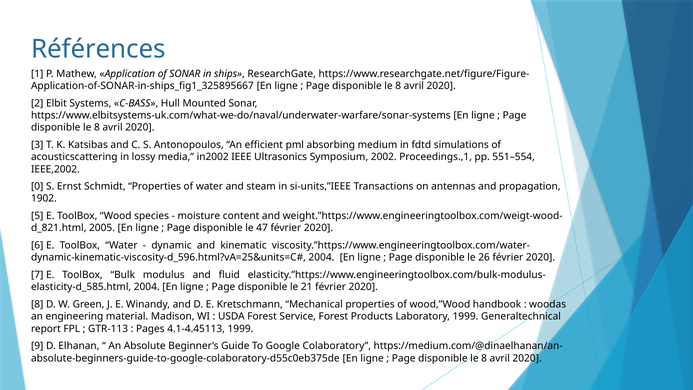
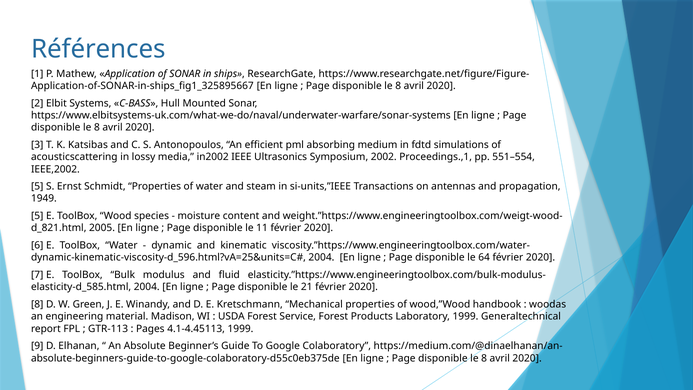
0: 0 -> 5 (37, 186)
1902: 1902 -> 1949 (44, 199)
47: 47 -> 11 (262, 228)
26: 26 -> 64 (484, 257)
